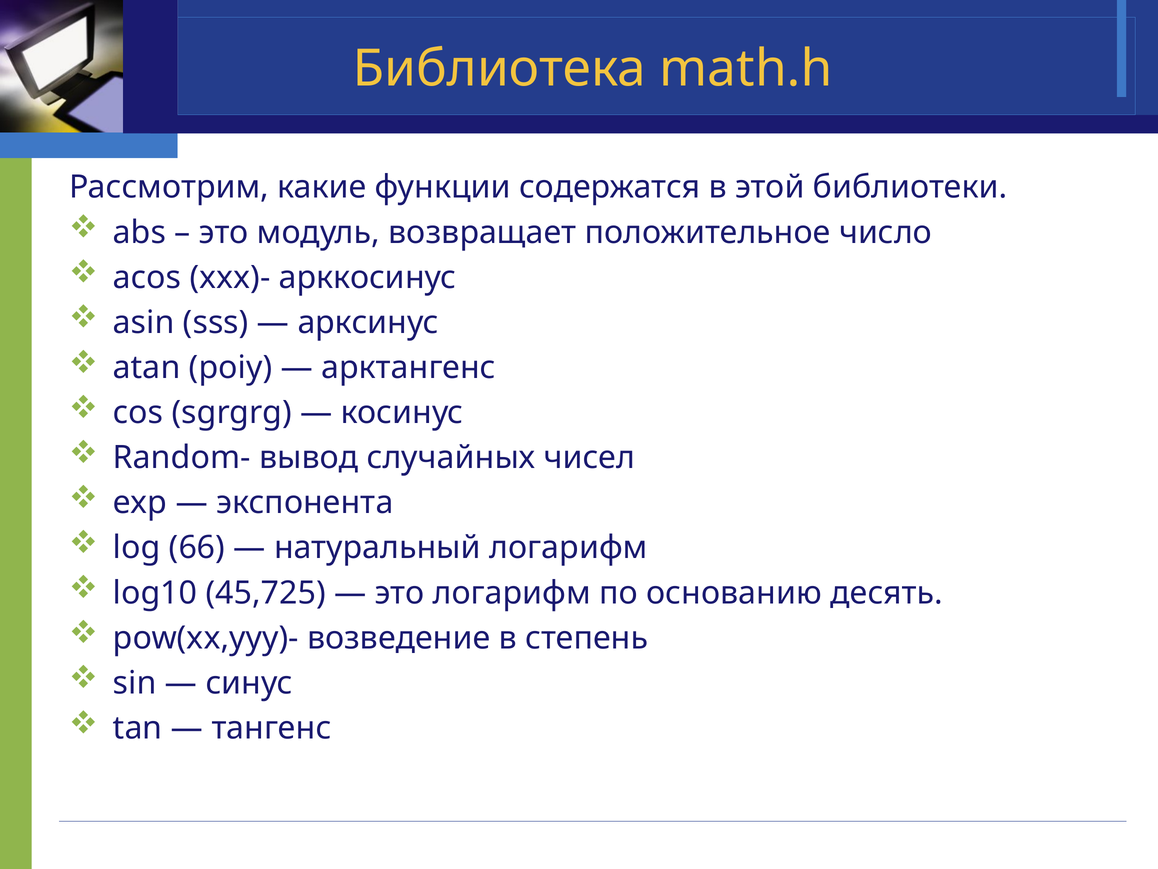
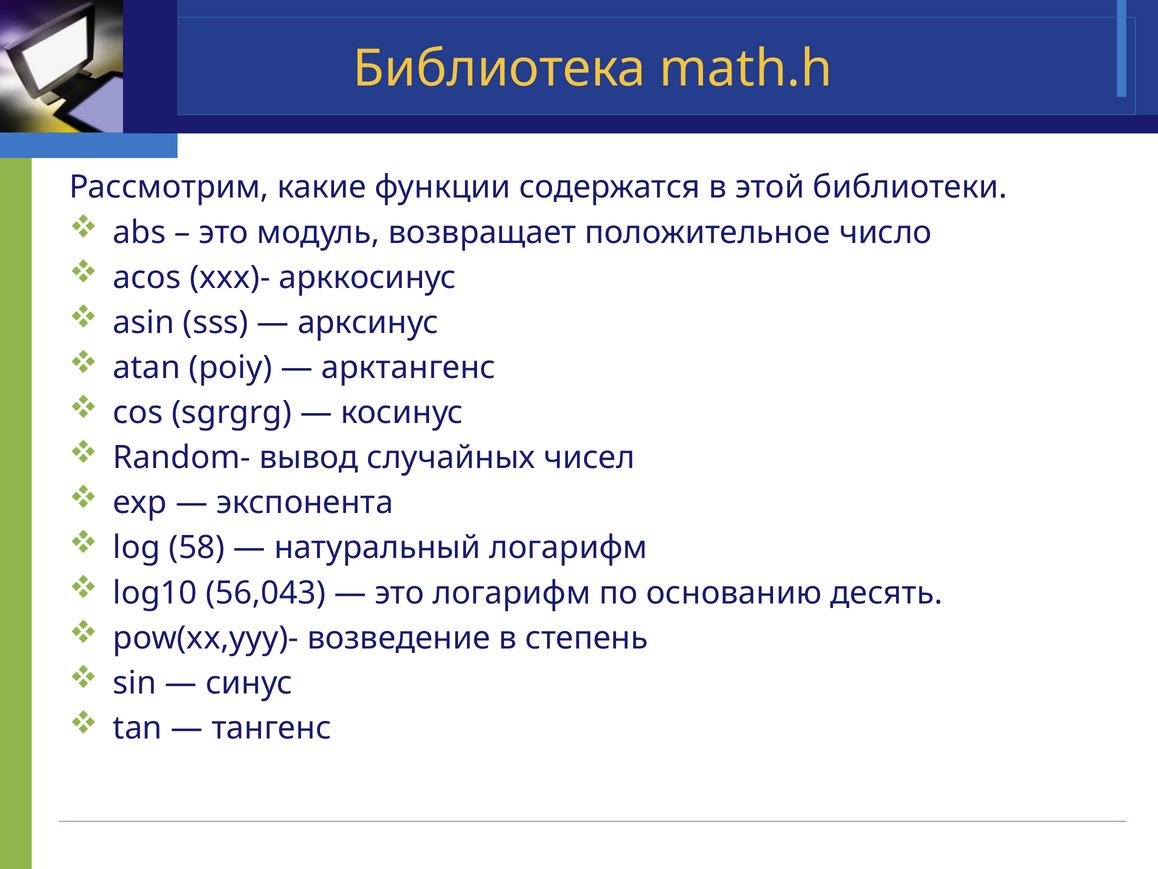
66: 66 -> 58 (197, 548)
45,725: 45,725 -> 56,043 (266, 593)
